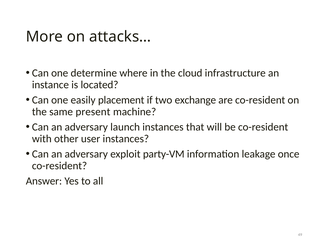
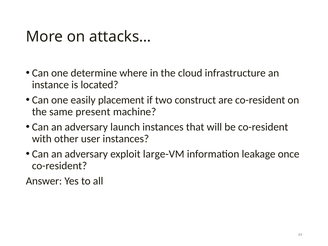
exchange: exchange -> construct (195, 100)
party-VM: party-VM -> large-VM (164, 154)
